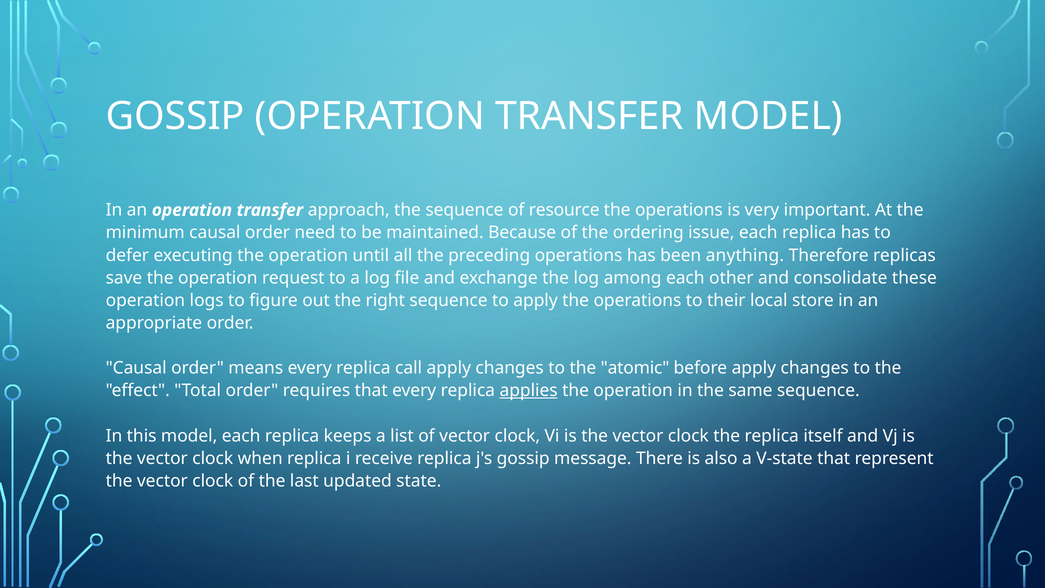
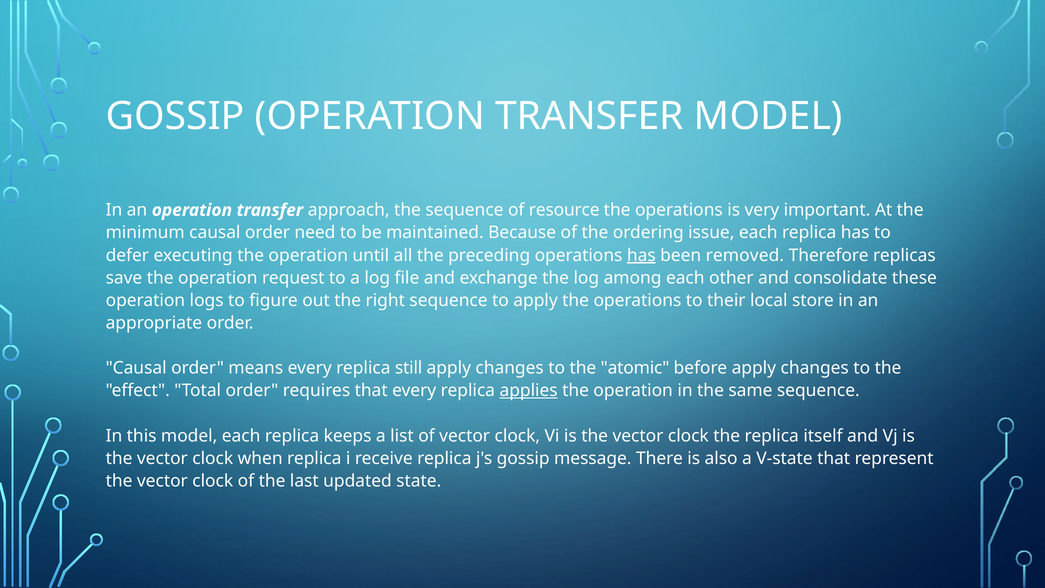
has underline: none -> present (641, 255)
anything: anything -> removed (745, 255)
call: call -> still (409, 368)
